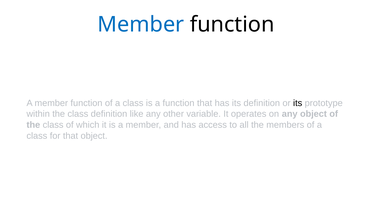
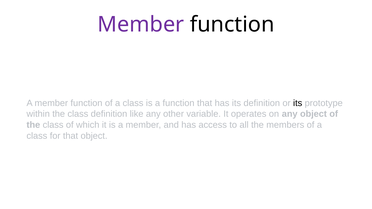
Member colour: blue -> purple (141, 24)
